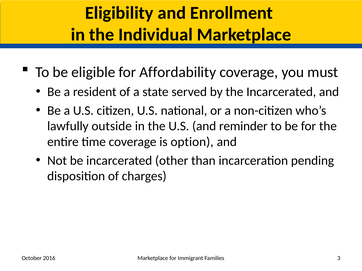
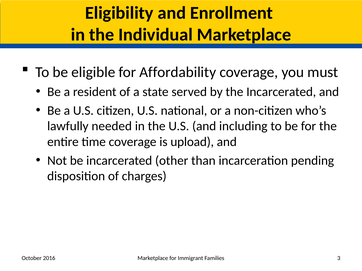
outside: outside -> needed (112, 126)
reminder: reminder -> including (243, 126)
option: option -> upload (192, 142)
